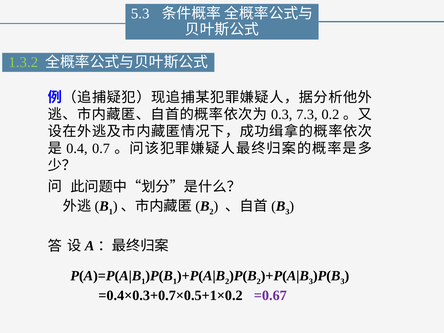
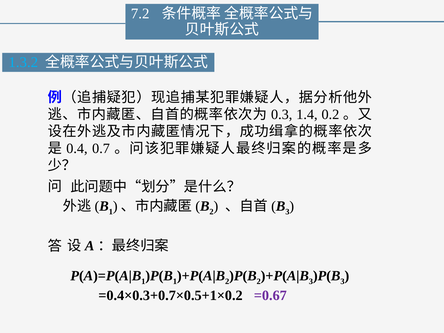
5.3: 5.3 -> 7.2 (140, 14)
1.3.2 colour: light green -> light blue (23, 62)
7.3: 7.3 -> 1.4 (307, 114)
